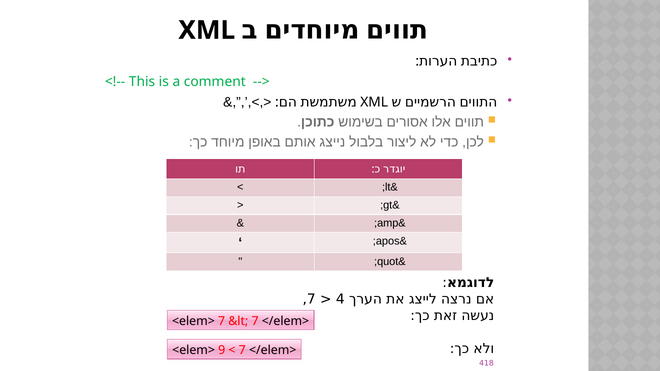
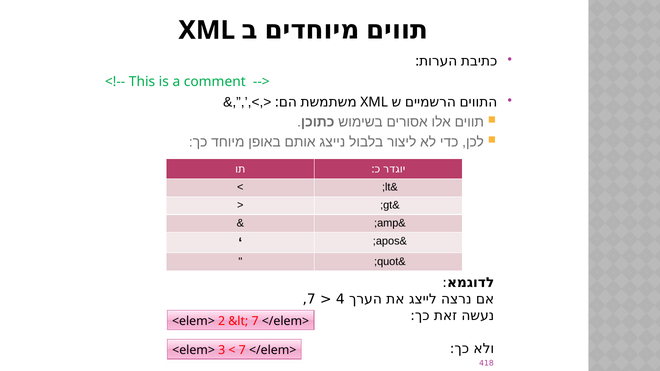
7: 7 -> 2 (222, 321)
9: 9 -> 3 (222, 350)
